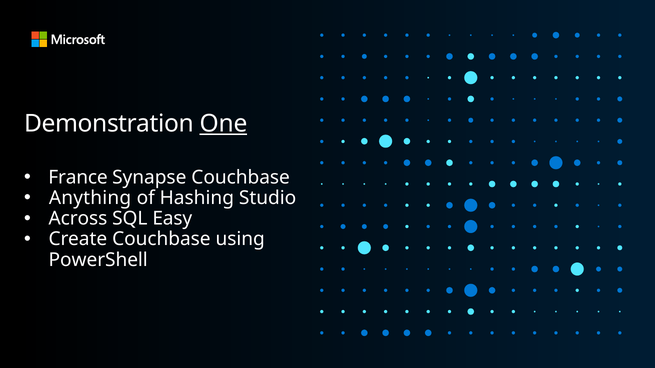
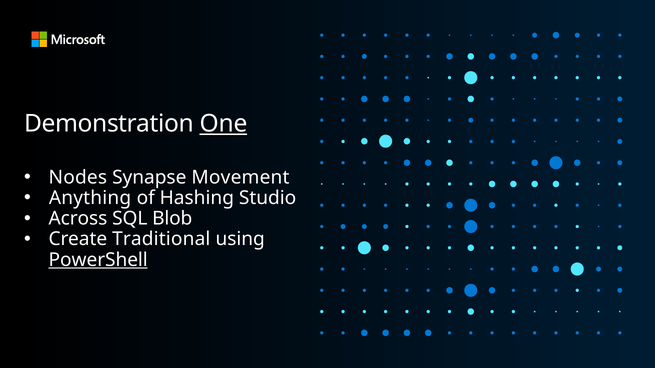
France: France -> Nodes (78, 177)
Synapse Couchbase: Couchbase -> Movement (240, 177)
Easy: Easy -> Blob (172, 219)
Create Couchbase: Couchbase -> Traditional (161, 239)
PowerShell underline: none -> present (98, 260)
